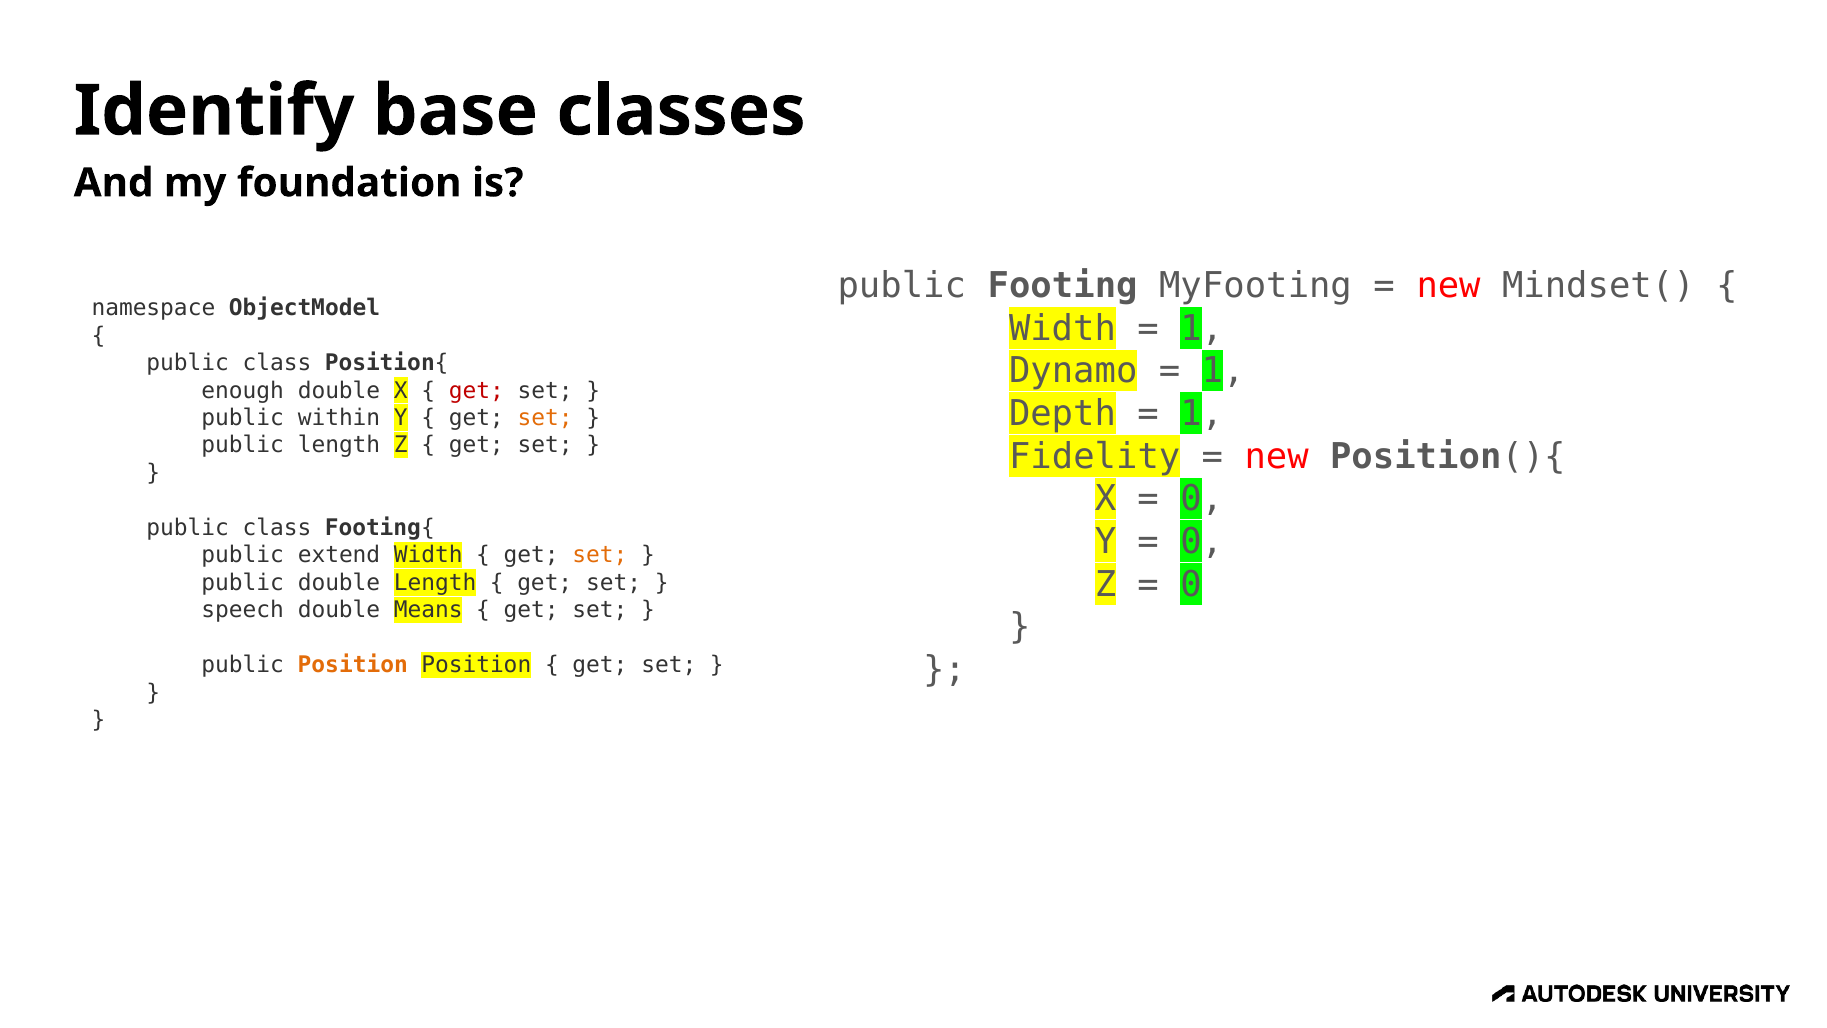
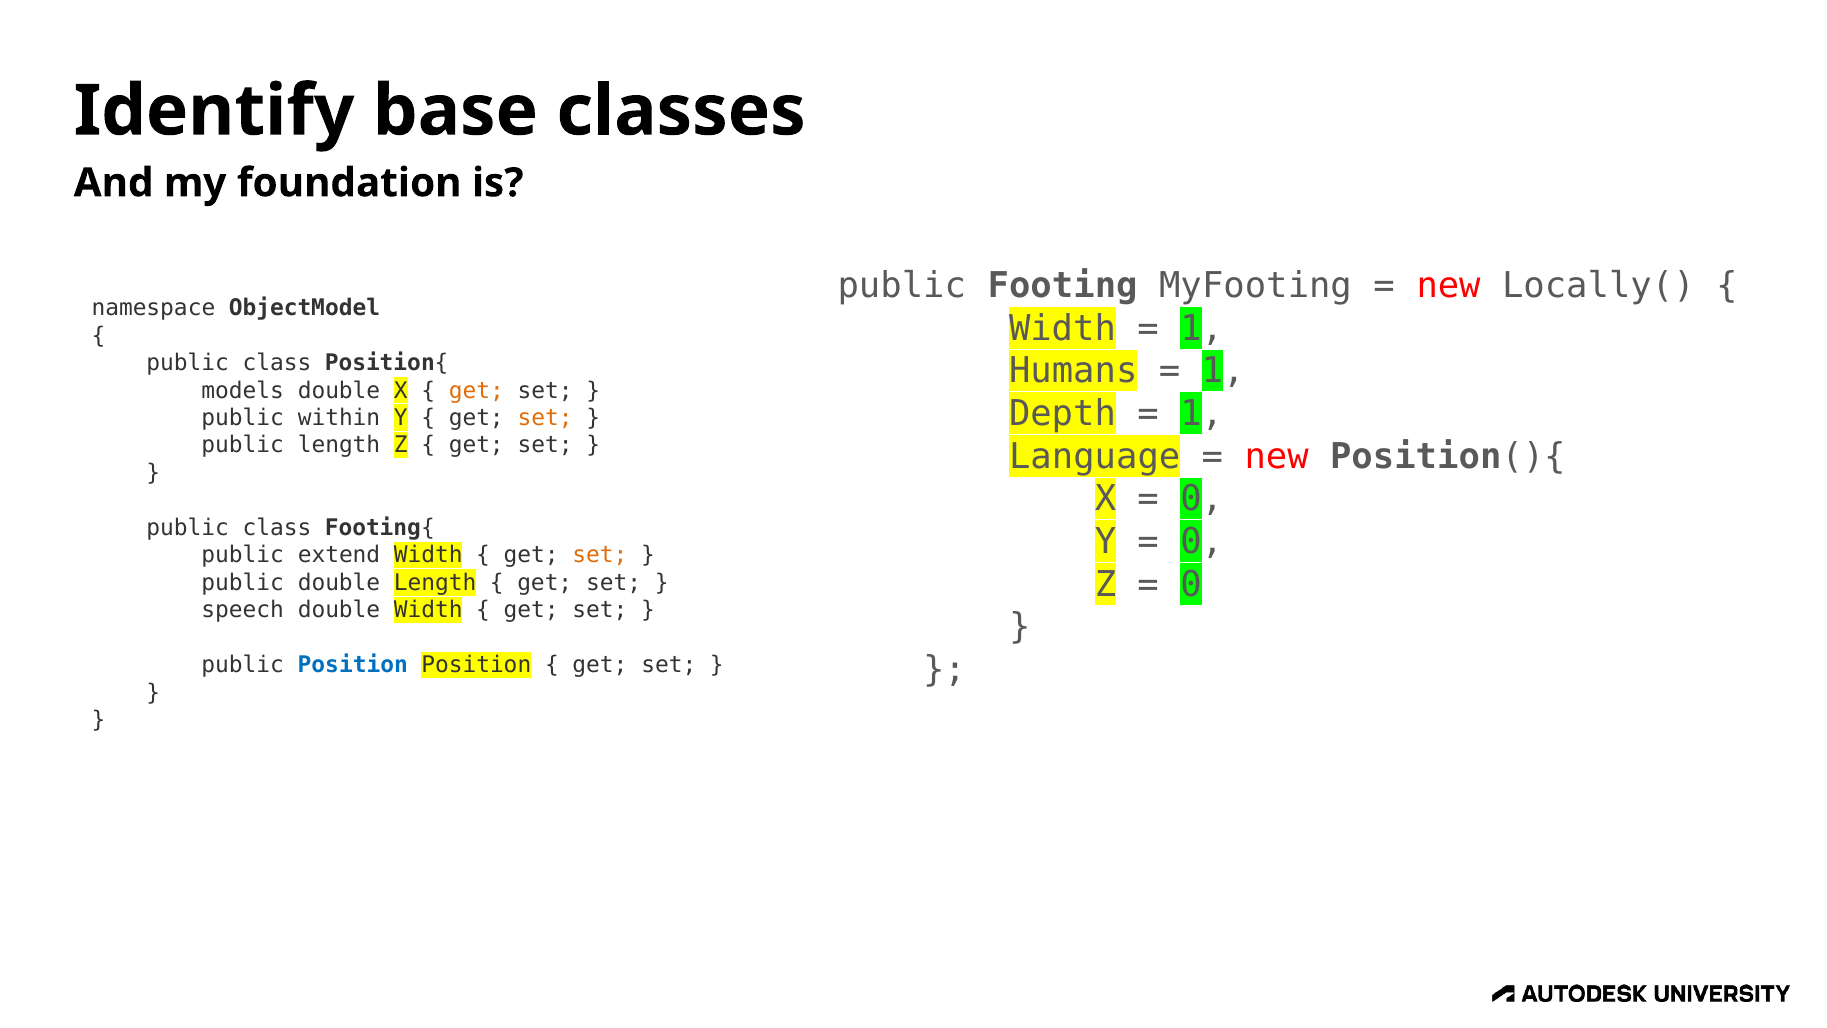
Mindset(: Mindset( -> Locally( (1598, 286)
Dynamo: Dynamo -> Humans (1073, 371)
enough: enough -> models (243, 390)
get colour: red -> orange (476, 390)
Fidelity: Fidelity -> Language (1095, 456)
double Means: Means -> Width (428, 610)
Position colour: orange -> blue (353, 665)
